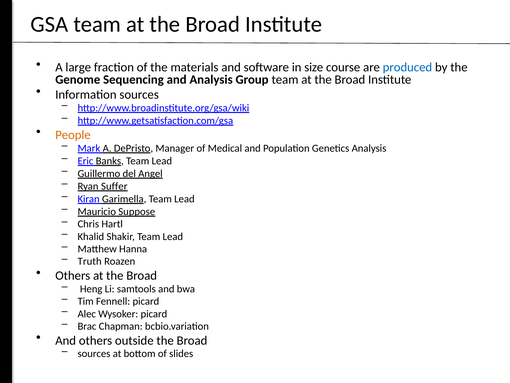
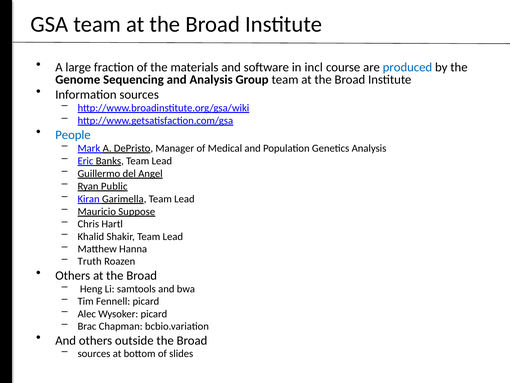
size: size -> incl (314, 67)
People colour: orange -> blue (73, 135)
Suffer: Suffer -> Public (114, 186)
